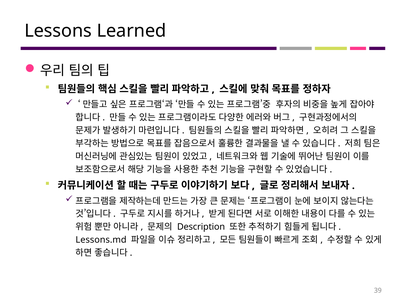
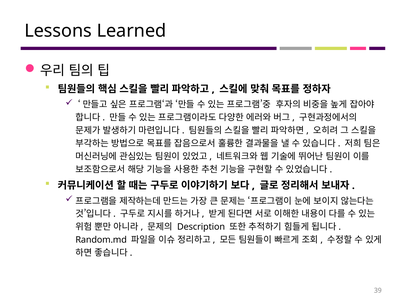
Lessons.md: Lessons.md -> Random.md (101, 240)
